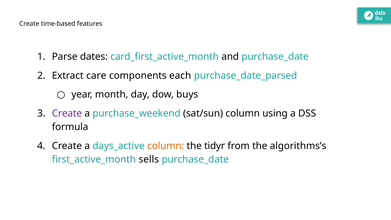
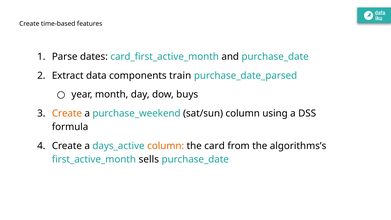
care: care -> data (96, 76)
each: each -> train (180, 76)
Create colour: purple -> orange (67, 113)
tidyr: tidyr -> card (215, 146)
